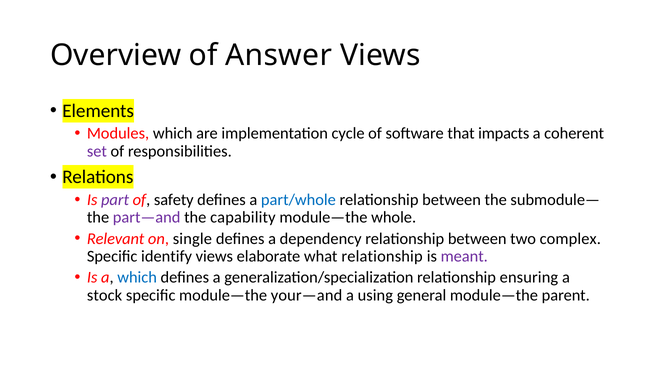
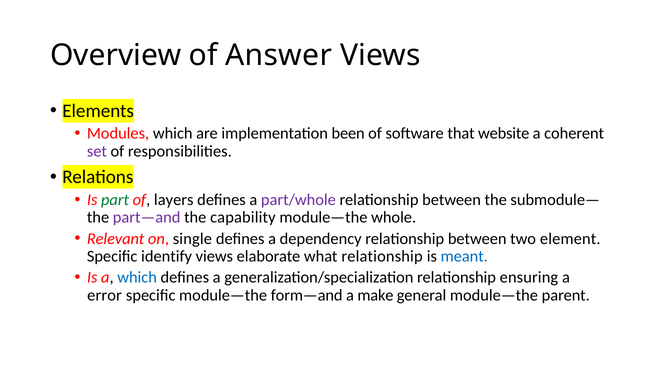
cycle: cycle -> been (348, 133)
impacts: impacts -> website (504, 133)
part colour: purple -> green (115, 200)
safety: safety -> layers (174, 200)
part/whole colour: blue -> purple (298, 200)
complex: complex -> element (570, 239)
meant colour: purple -> blue (464, 256)
stock: stock -> error (105, 295)
your—and: your—and -> form—and (307, 295)
using: using -> make (375, 295)
